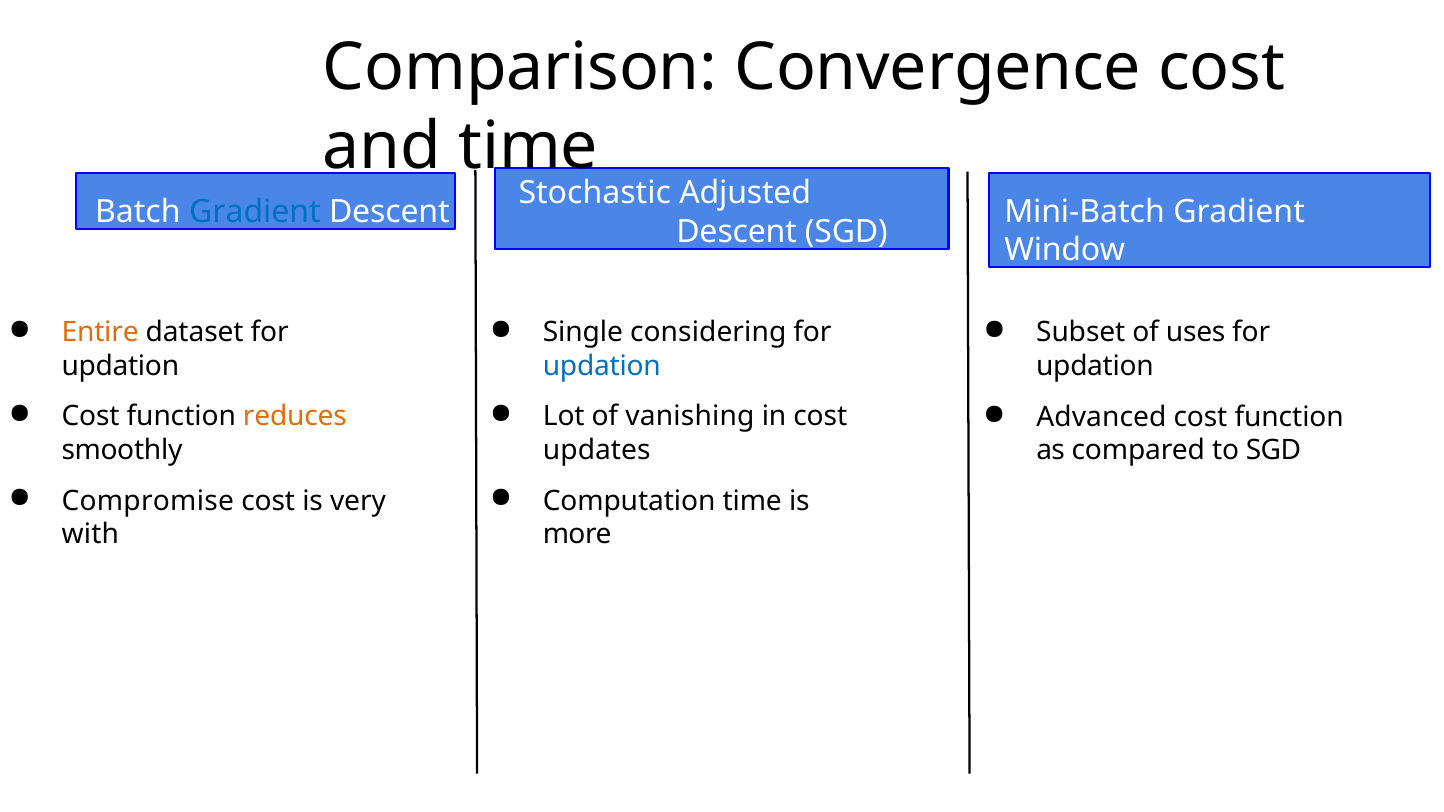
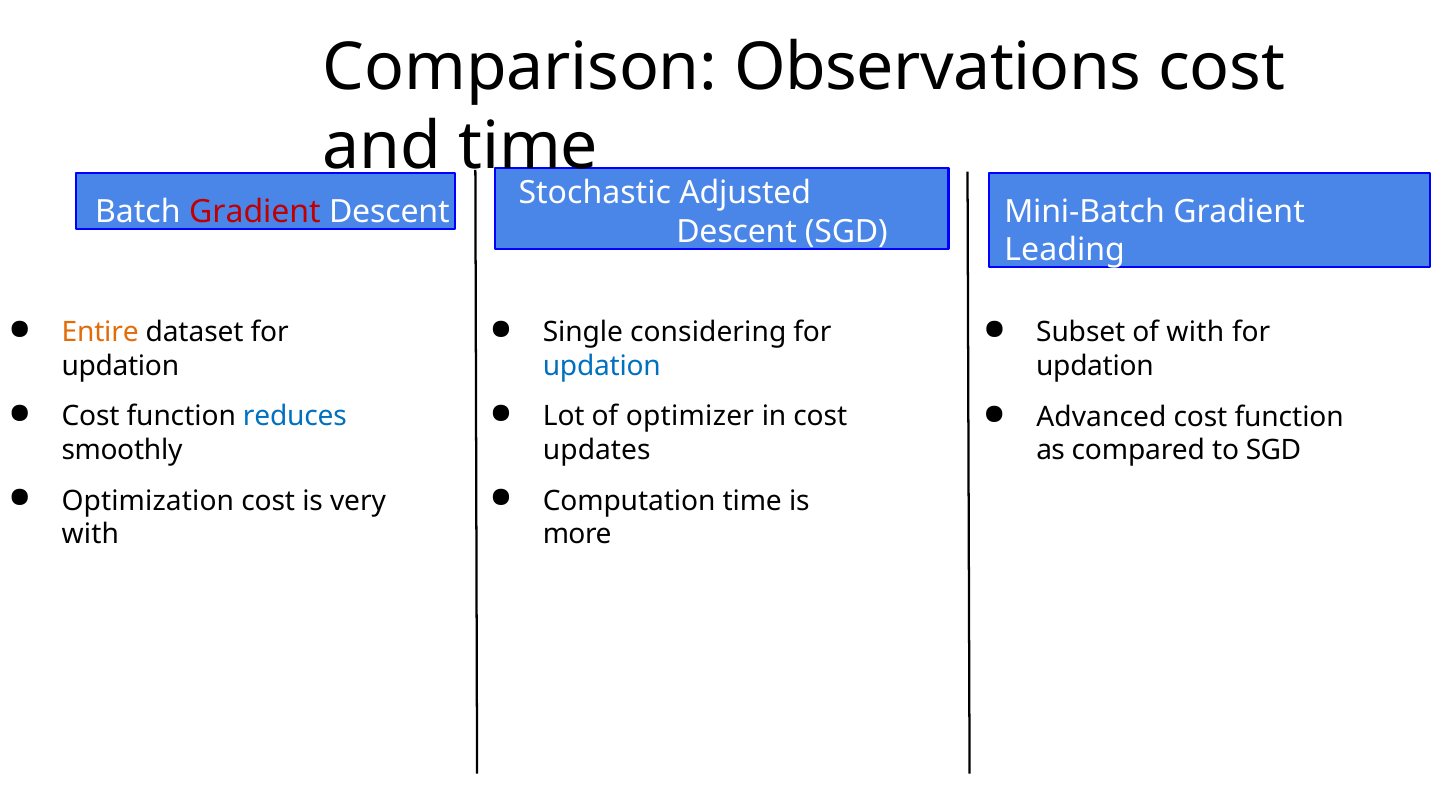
Convergence: Convergence -> Observations (938, 68)
Gradient colour: blue -> red (255, 212)
Window: Window -> Leading (1065, 250)
of uses: uses -> with (1195, 332)
reduces colour: orange -> blue (295, 417)
vanishing: vanishing -> optimizer (690, 417)
Compromise: Compromise -> Optimization (148, 501)
